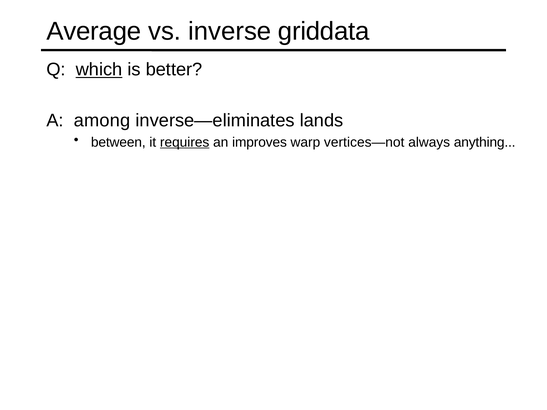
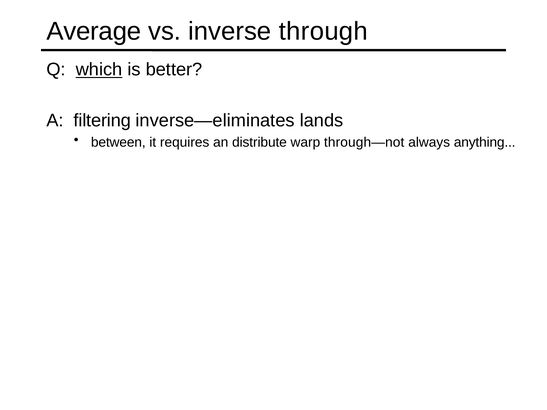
griddata: griddata -> through (323, 31)
among: among -> filtering (102, 121)
requires underline: present -> none (185, 142)
improves: improves -> distribute (259, 142)
vertices—not: vertices—not -> through—not (364, 142)
